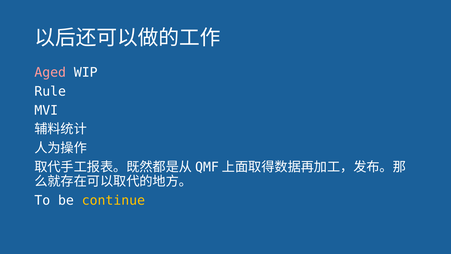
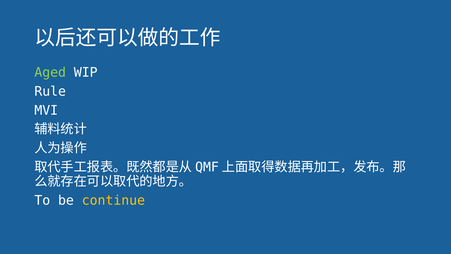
Aged colour: pink -> light green (50, 72)
